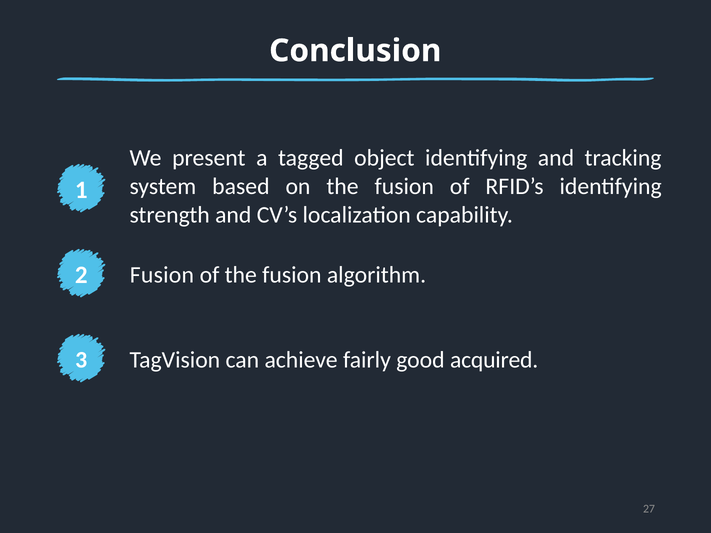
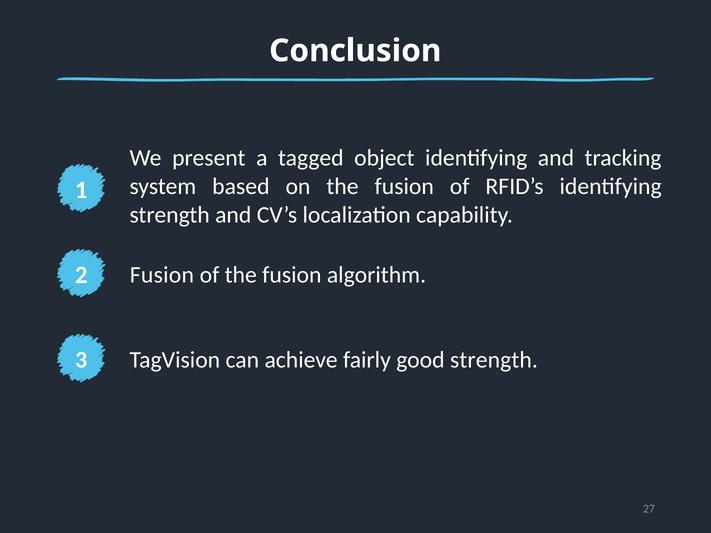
good acquired: acquired -> strength (494, 360)
